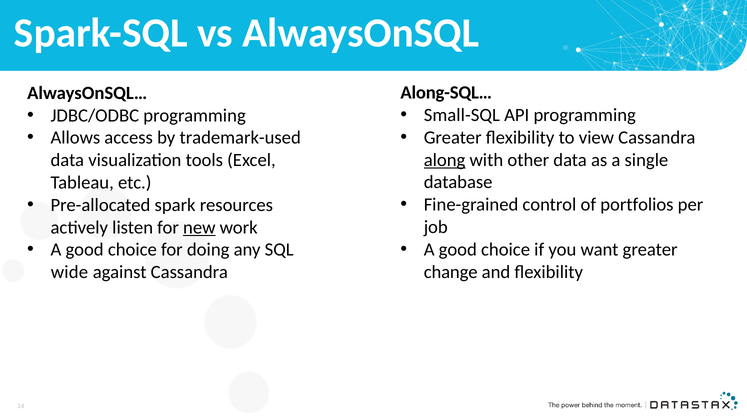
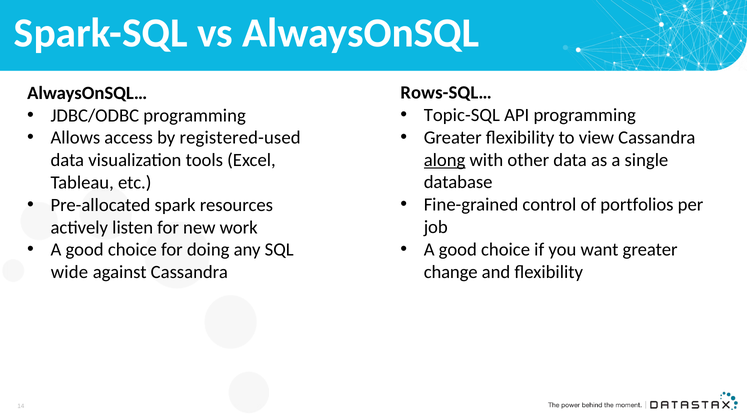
Along-SQL…: Along-SQL… -> Rows-SQL… (446, 93)
Small-SQL: Small-SQL -> Topic-SQL (462, 115)
trademark-used: trademark-used -> registered-used (240, 138)
new underline: present -> none (199, 227)
